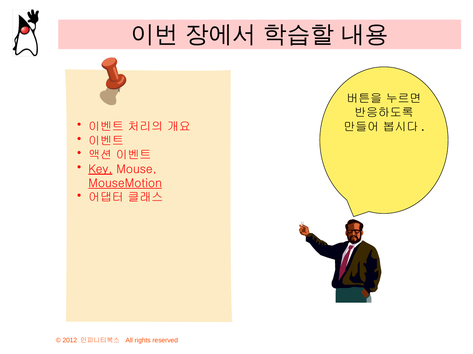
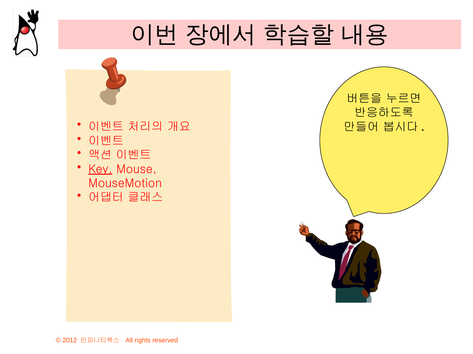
MouseMotion underline: present -> none (125, 184)
